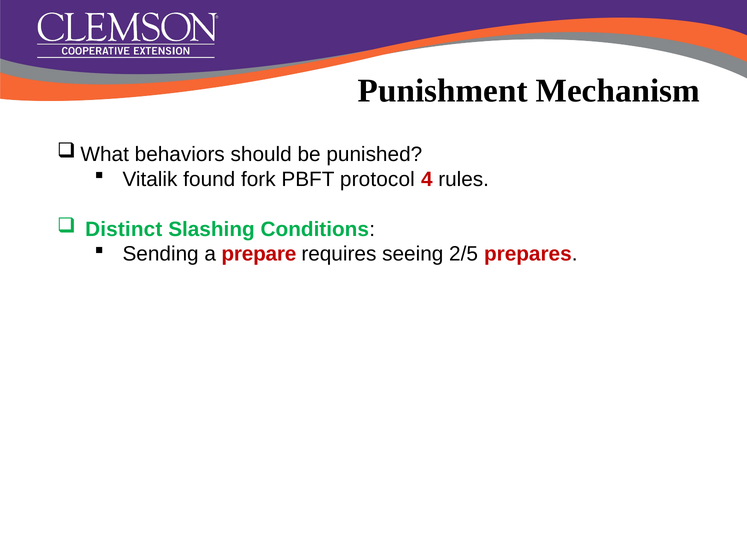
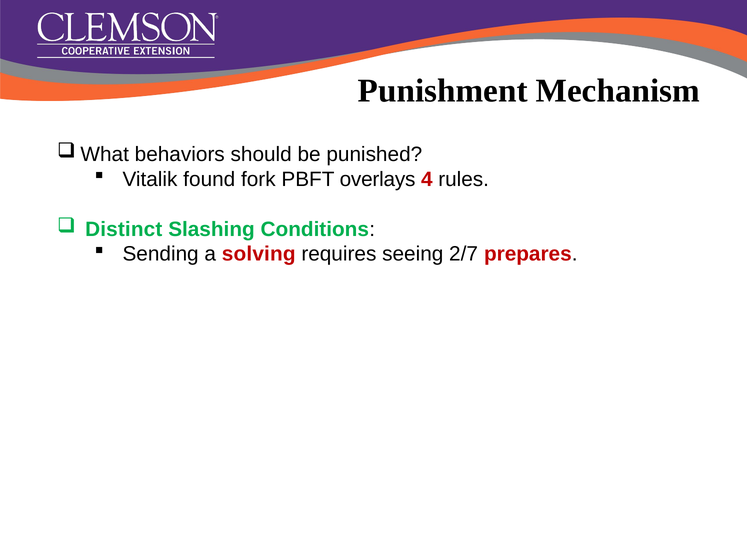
protocol: protocol -> overlays (378, 179)
prepare: prepare -> solving (259, 254)
2/5: 2/5 -> 2/7 (464, 254)
